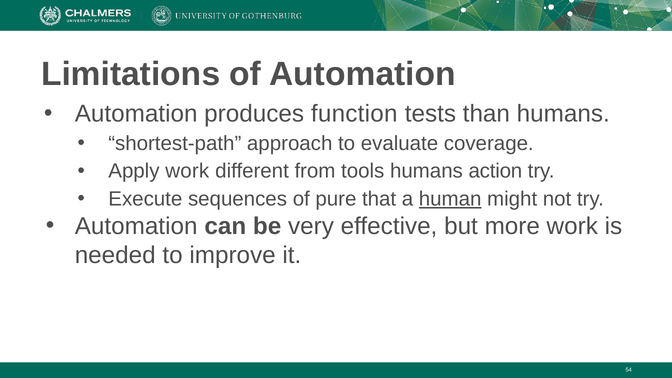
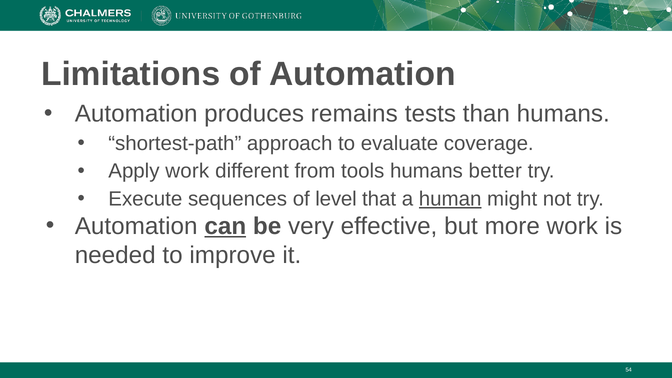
function: function -> remains (354, 114)
action: action -> better (495, 171)
pure: pure -> level (336, 199)
can underline: none -> present (225, 226)
